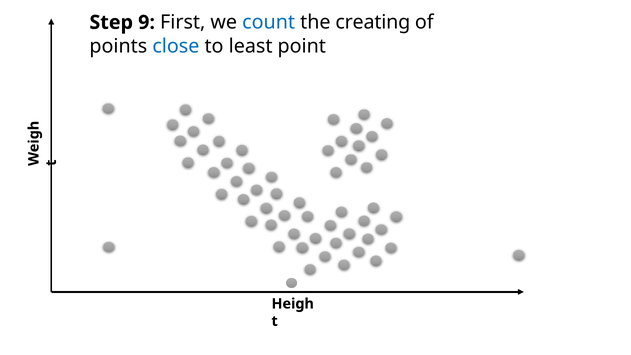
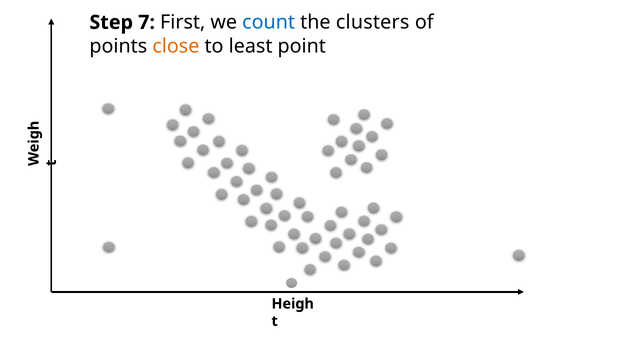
9: 9 -> 7 (147, 22)
creating: creating -> clusters (373, 22)
close colour: blue -> orange (176, 46)
